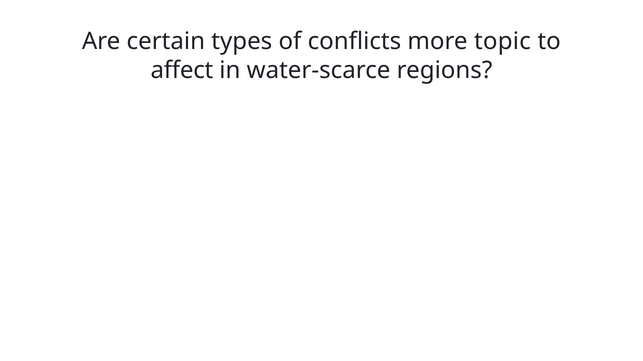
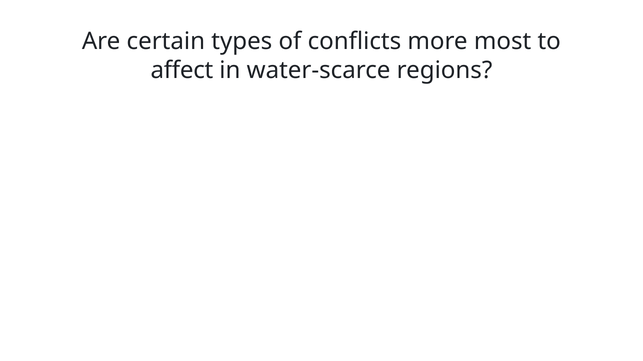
topic: topic -> most (503, 41)
